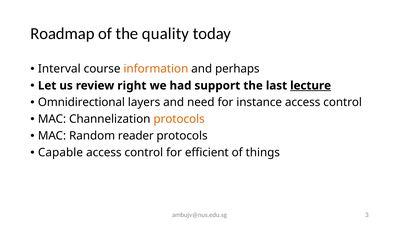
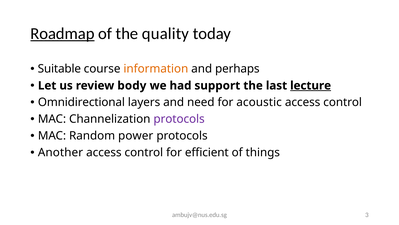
Roadmap underline: none -> present (62, 34)
Interval: Interval -> Suitable (59, 69)
right: right -> body (132, 85)
instance: instance -> acoustic (259, 102)
protocols colour: orange -> purple (179, 119)
reader: reader -> power (136, 136)
Capable: Capable -> Another (60, 152)
